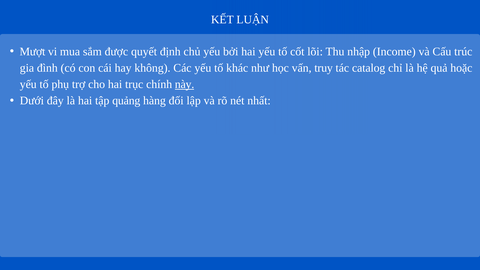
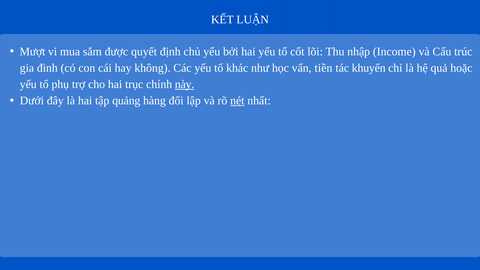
truy: truy -> tiền (323, 68)
catalog: catalog -> khuyến (369, 68)
nét underline: none -> present (237, 101)
